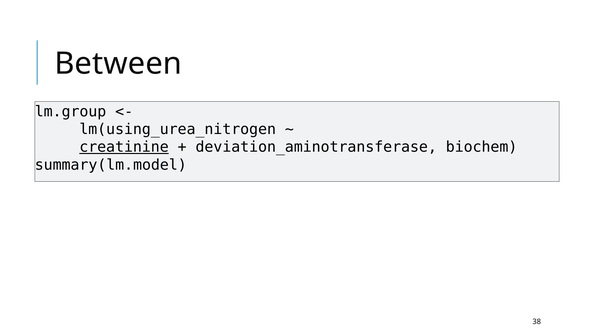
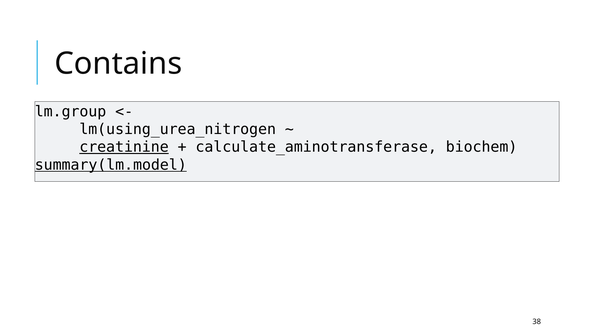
Between: Between -> Contains (118, 64)
deviation_aminotransferase: deviation_aminotransferase -> calculate_aminotransferase (316, 147)
summary(lm.model underline: none -> present (111, 165)
